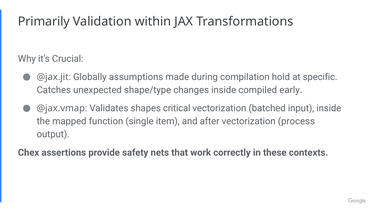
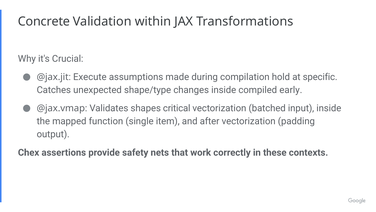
Primarily: Primarily -> Concrete (44, 21)
Globally: Globally -> Execute (90, 77)
process: process -> padding (296, 121)
